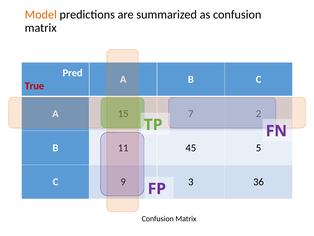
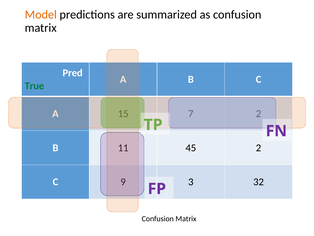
True colour: red -> green (34, 86)
45 5: 5 -> 2 (259, 147)
36: 36 -> 32 (259, 182)
